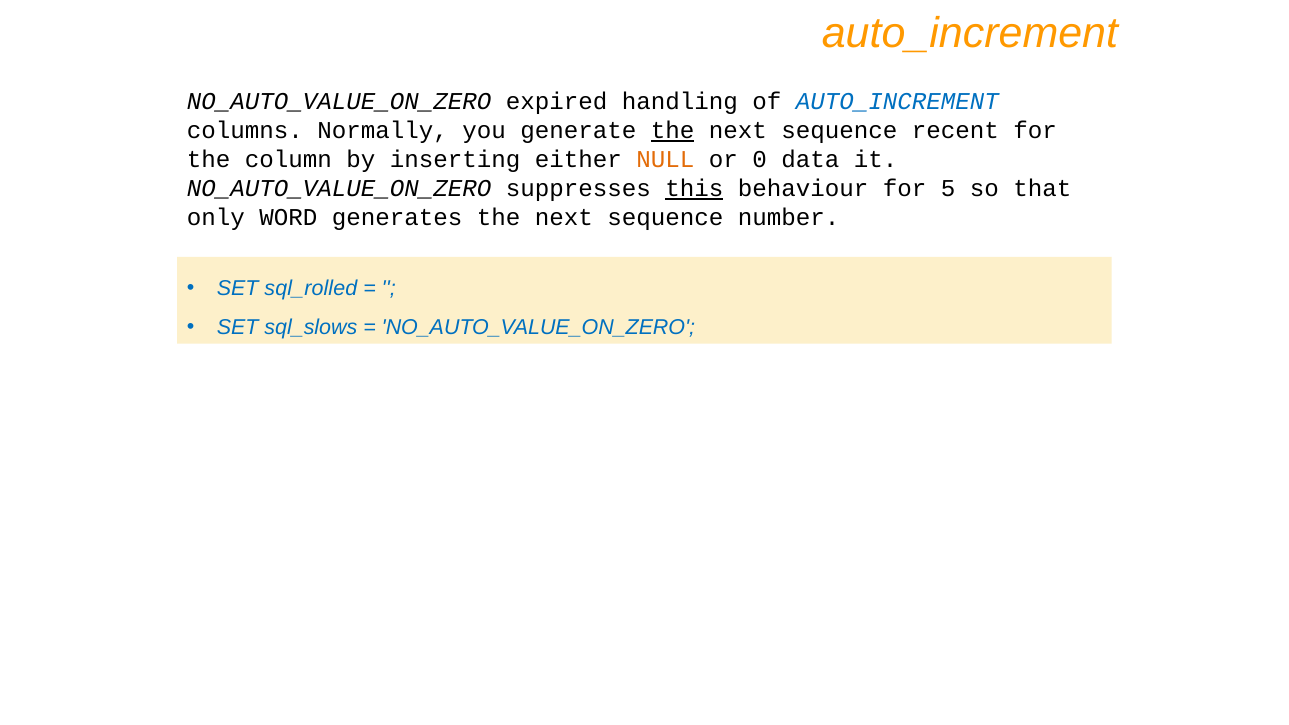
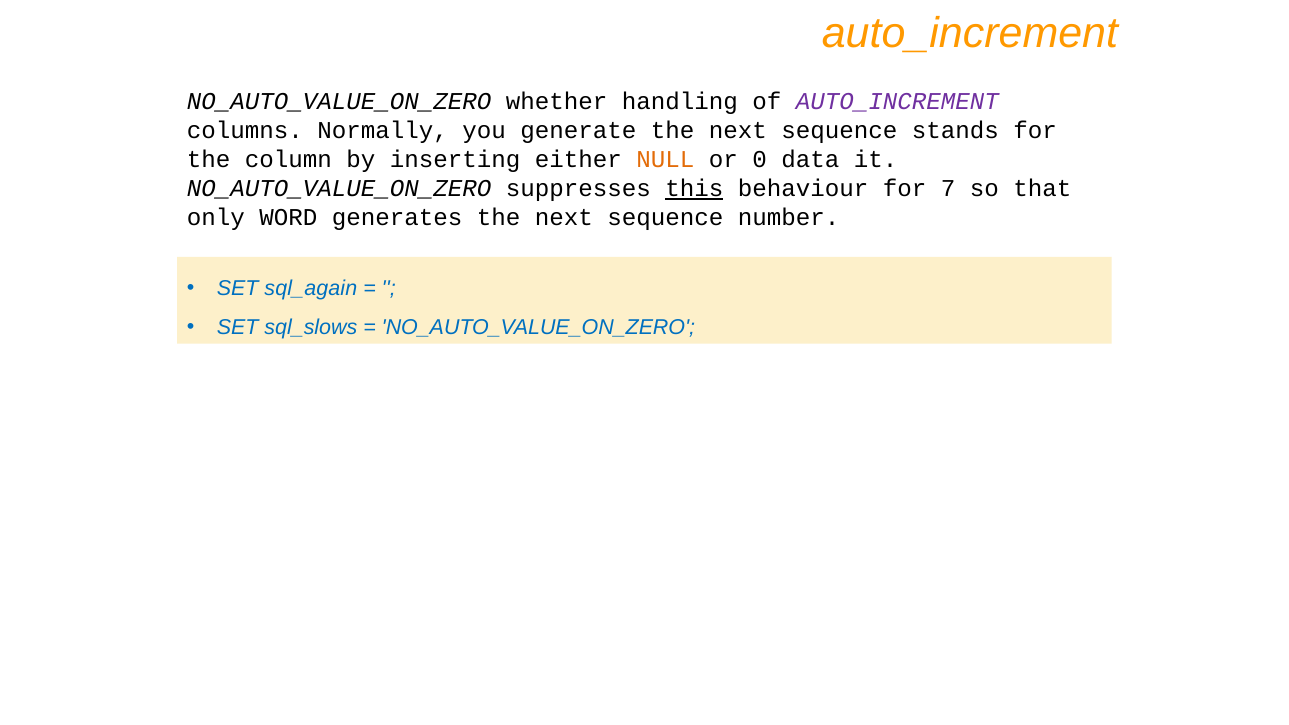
expired: expired -> whether (557, 101)
AUTO_INCREMENT colour: blue -> purple (897, 101)
the underline: present -> none (673, 130)
recent: recent -> stands (955, 130)
5: 5 -> 7 (948, 188)
sql_rolled: sql_rolled -> sql_again (311, 289)
